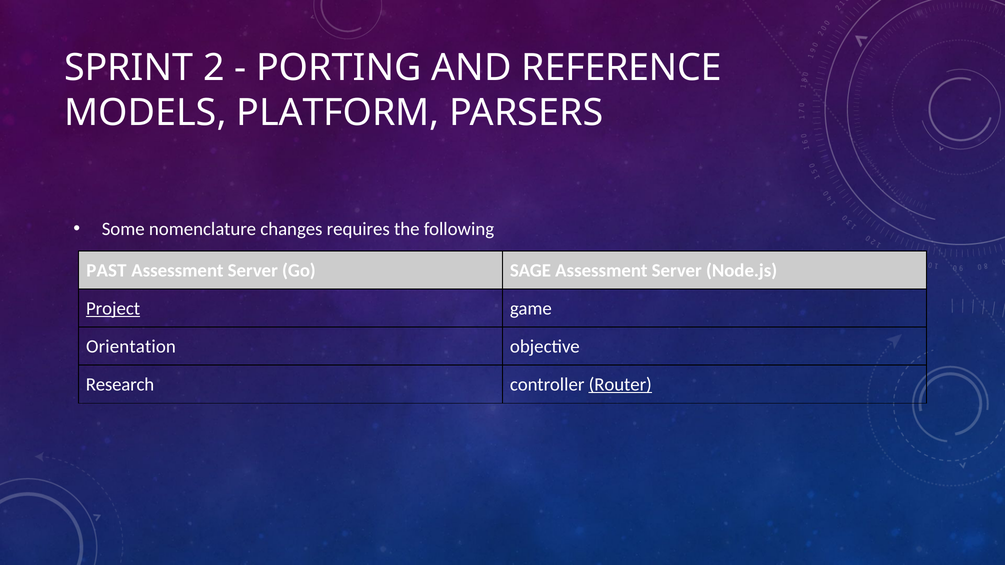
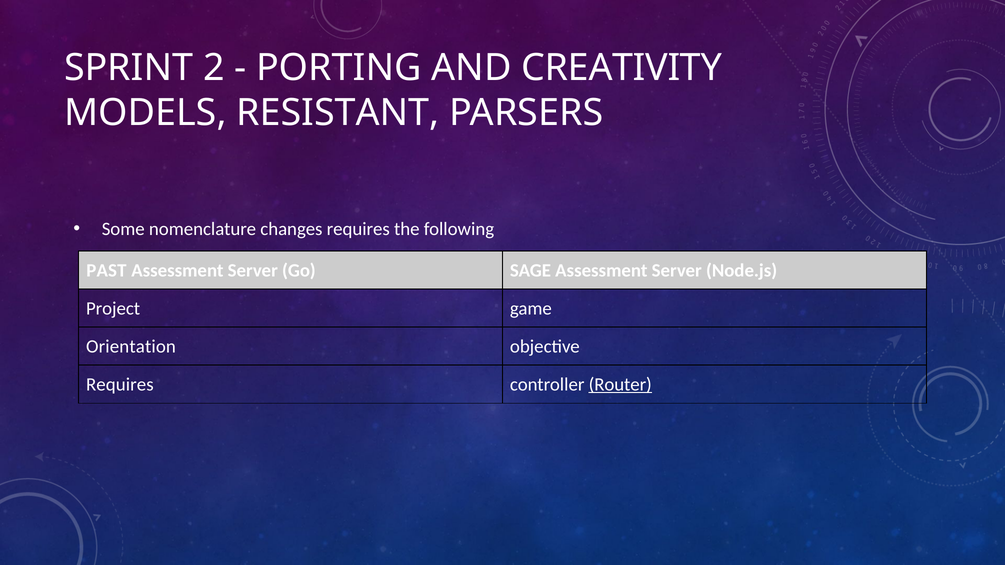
REFERENCE: REFERENCE -> CREATIVITY (622, 68)
PLATFORM: PLATFORM -> RESISTANT (338, 113)
Project underline: present -> none (113, 309)
Research: Research -> Requires (120, 385)
